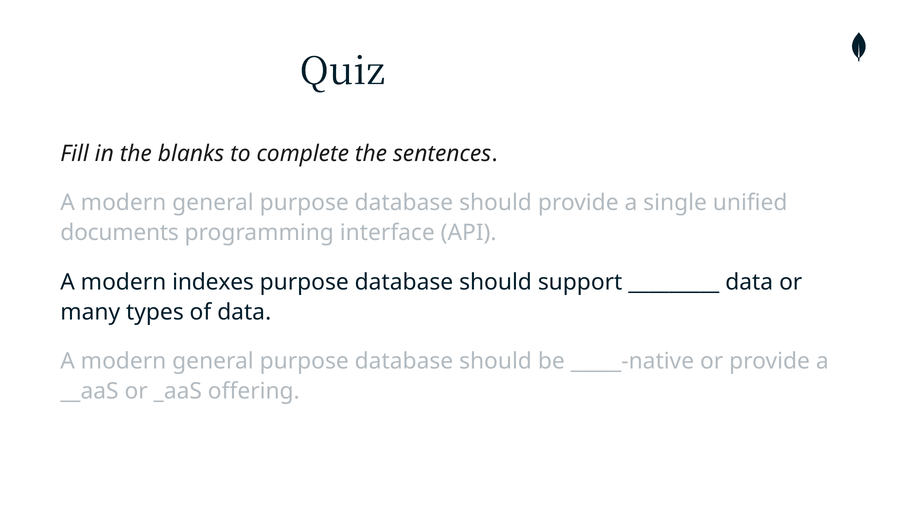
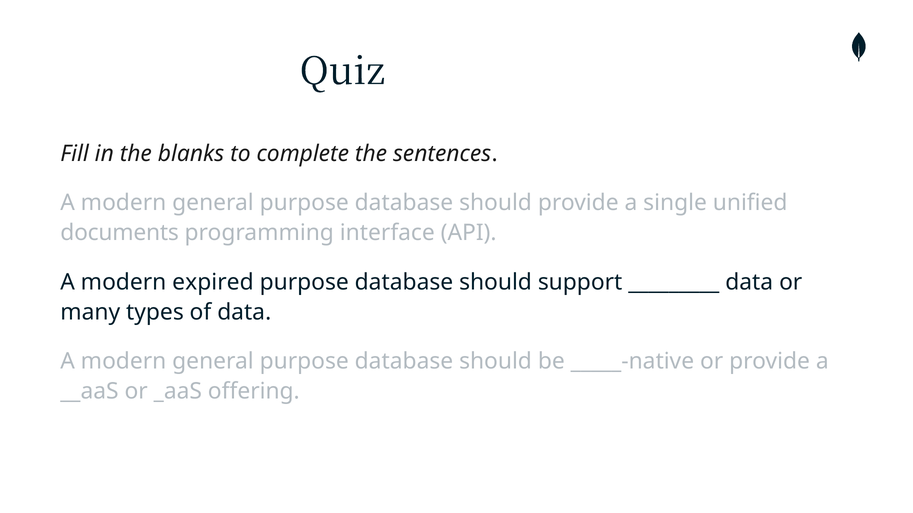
indexes: indexes -> expired (213, 282)
